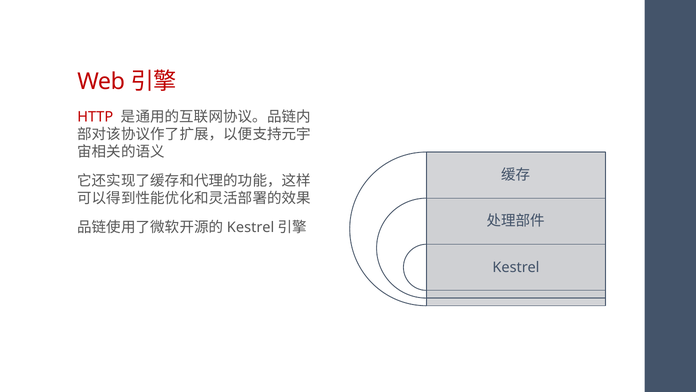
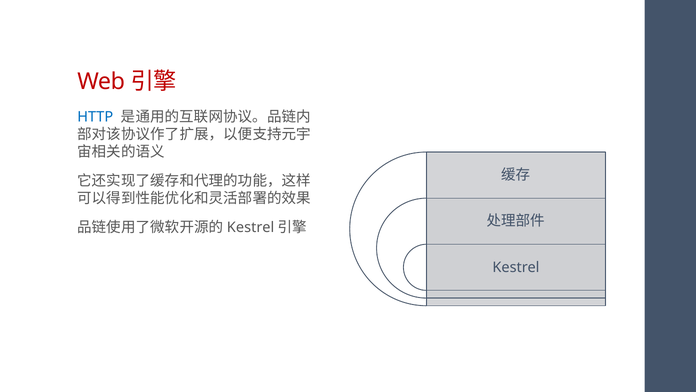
HTTP colour: red -> blue (95, 117)
